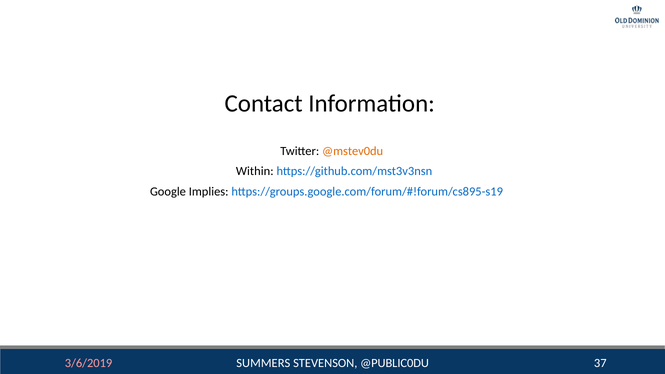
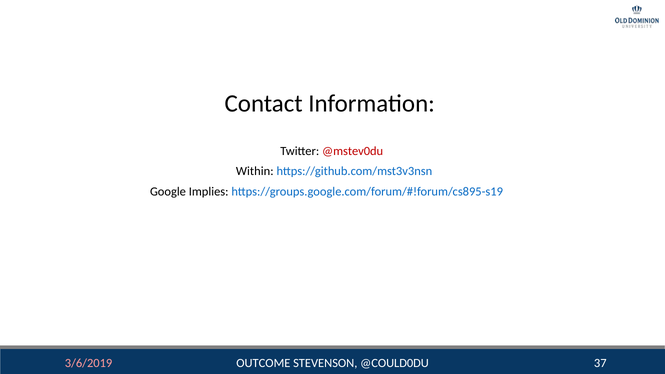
@mstev0du colour: orange -> red (353, 151)
SUMMERS: SUMMERS -> OUTCOME (263, 363)
@PUBLIC0DU: @PUBLIC0DU -> @COULD0DU (395, 363)
